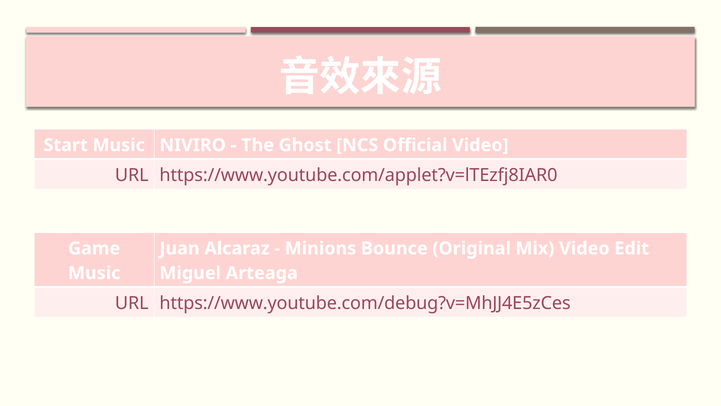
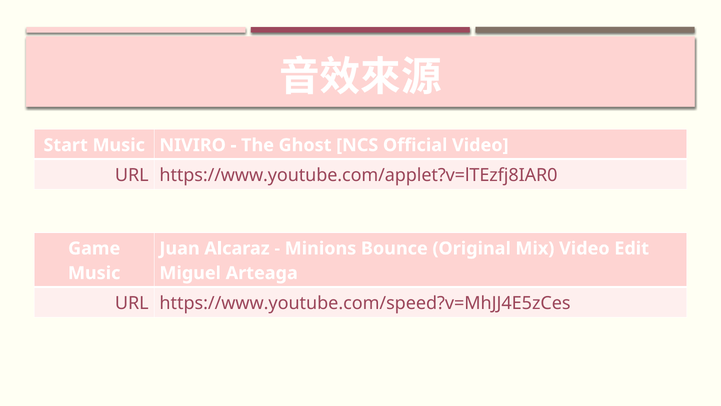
https://www.youtube.com/debug?v=MhJJ4E5zCes: https://www.youtube.com/debug?v=MhJJ4E5zCes -> https://www.youtube.com/speed?v=MhJJ4E5zCes (365, 303)
